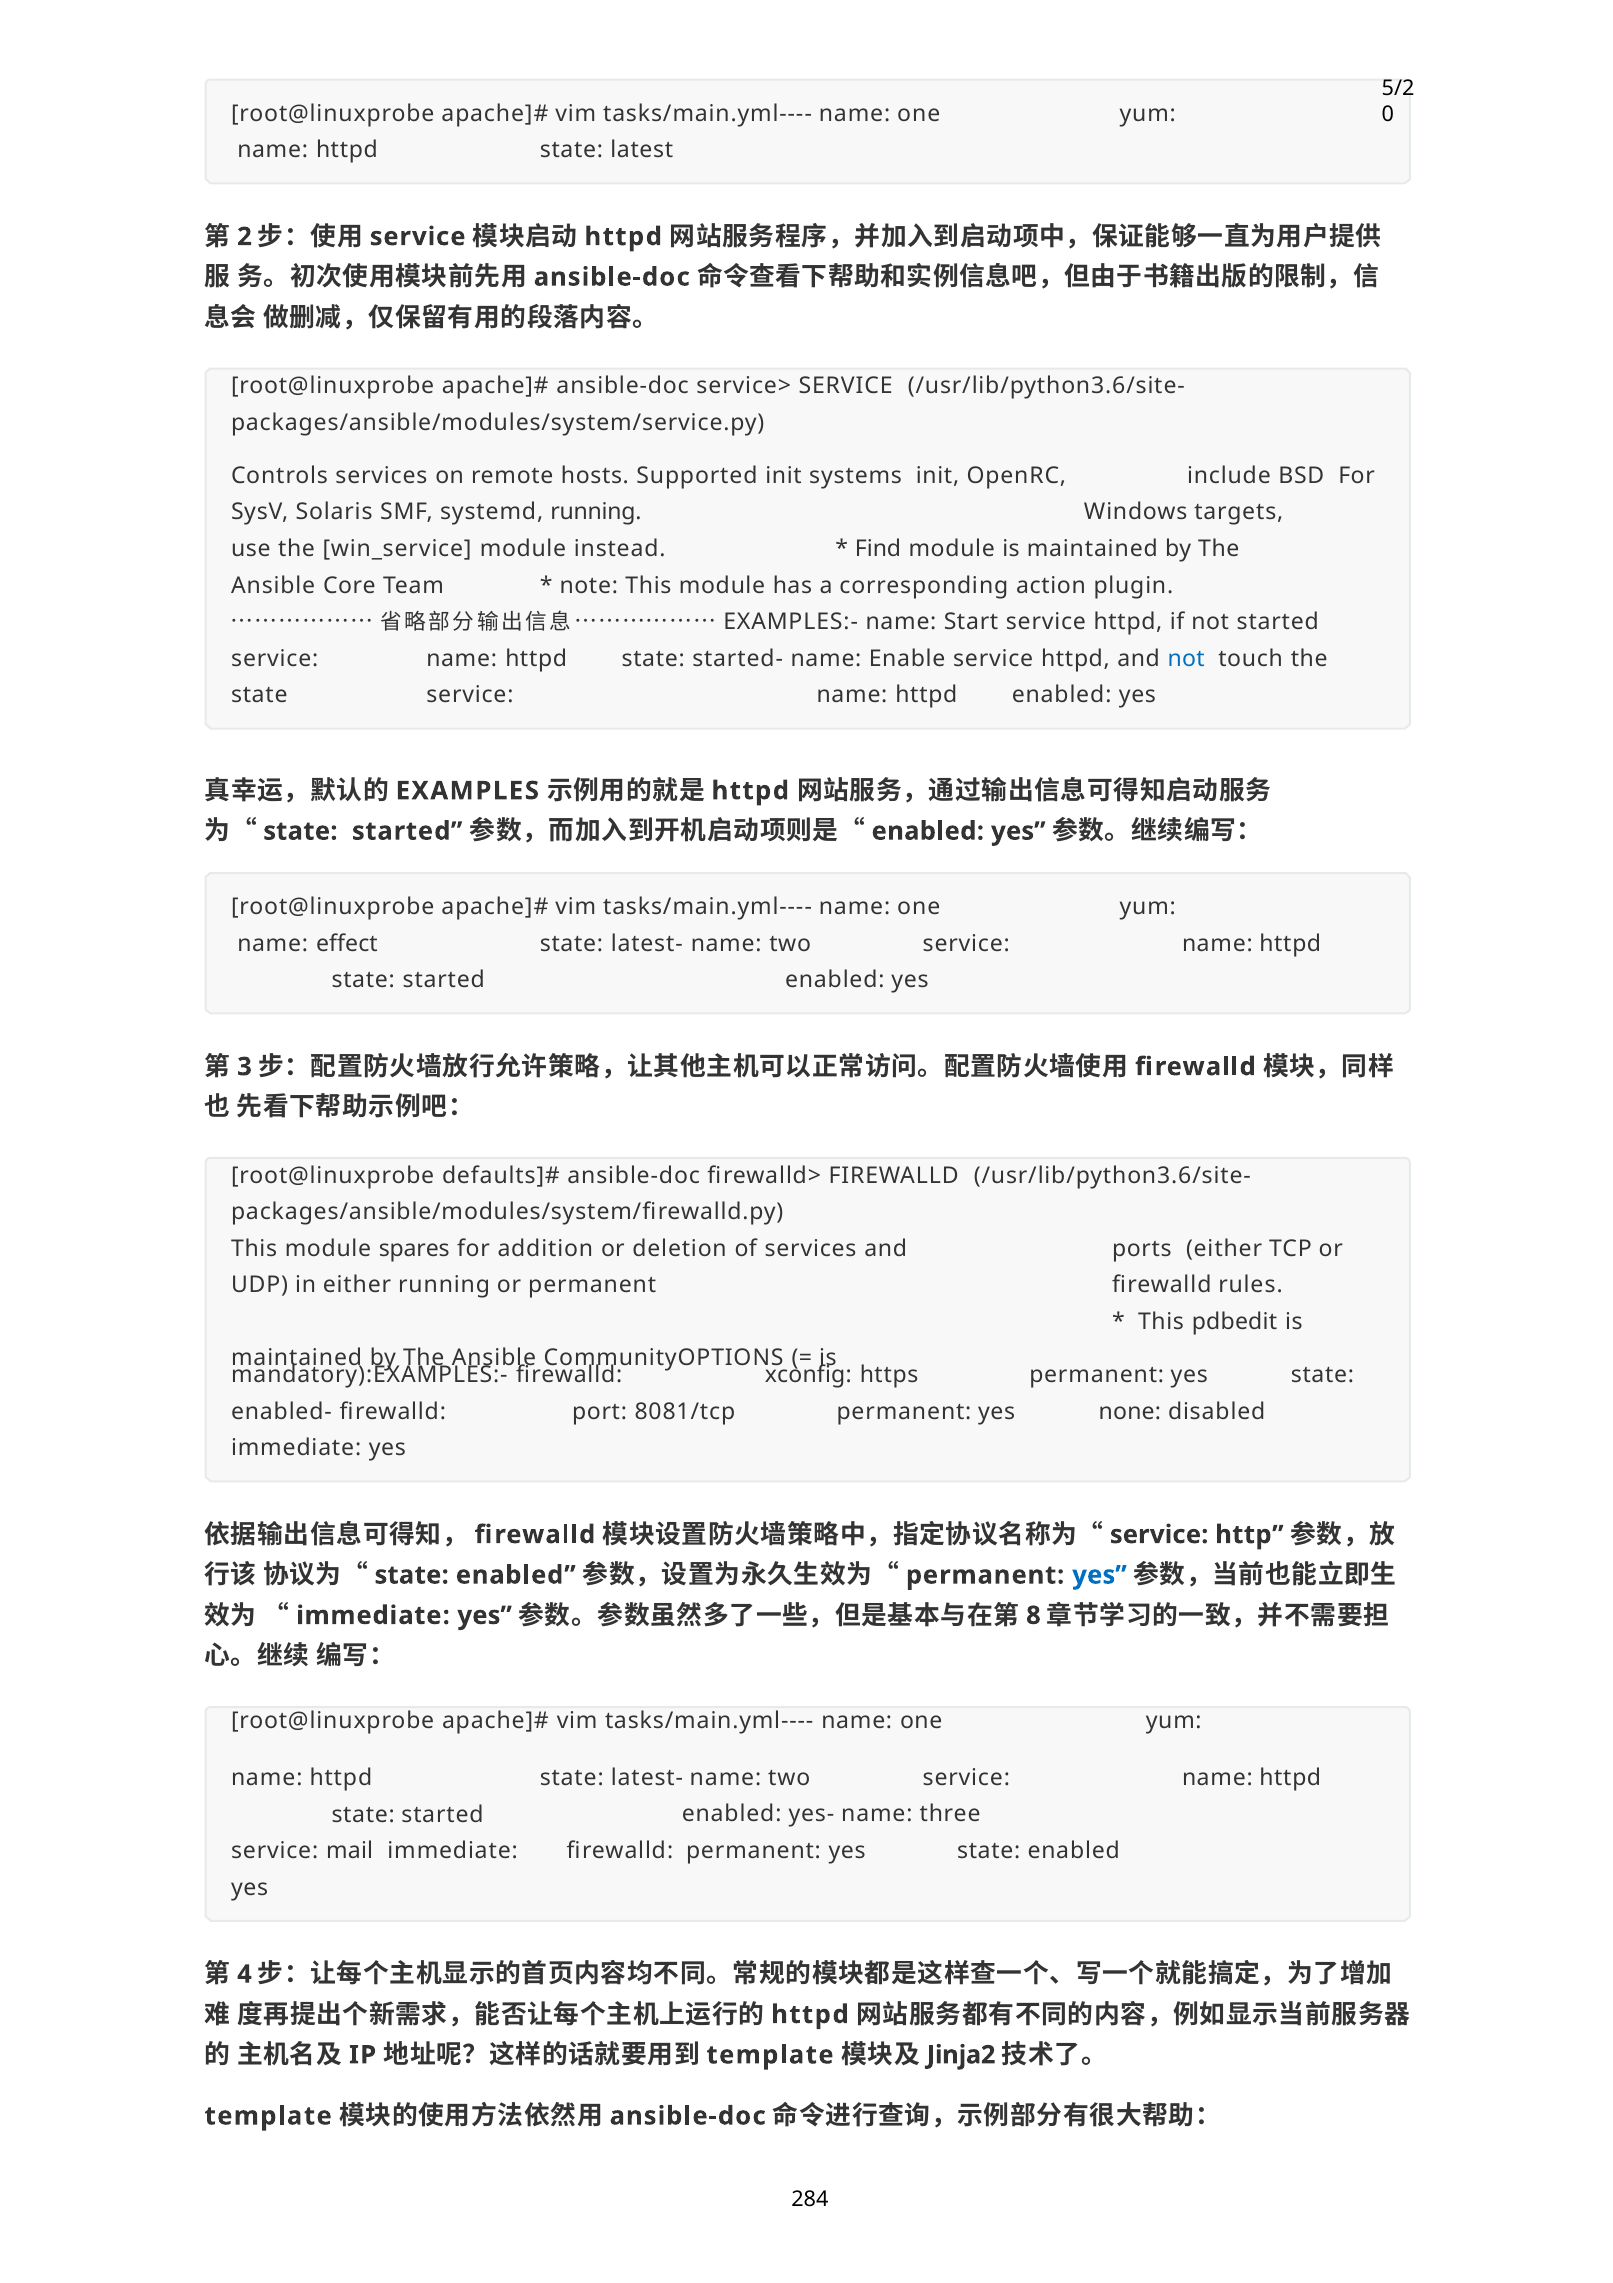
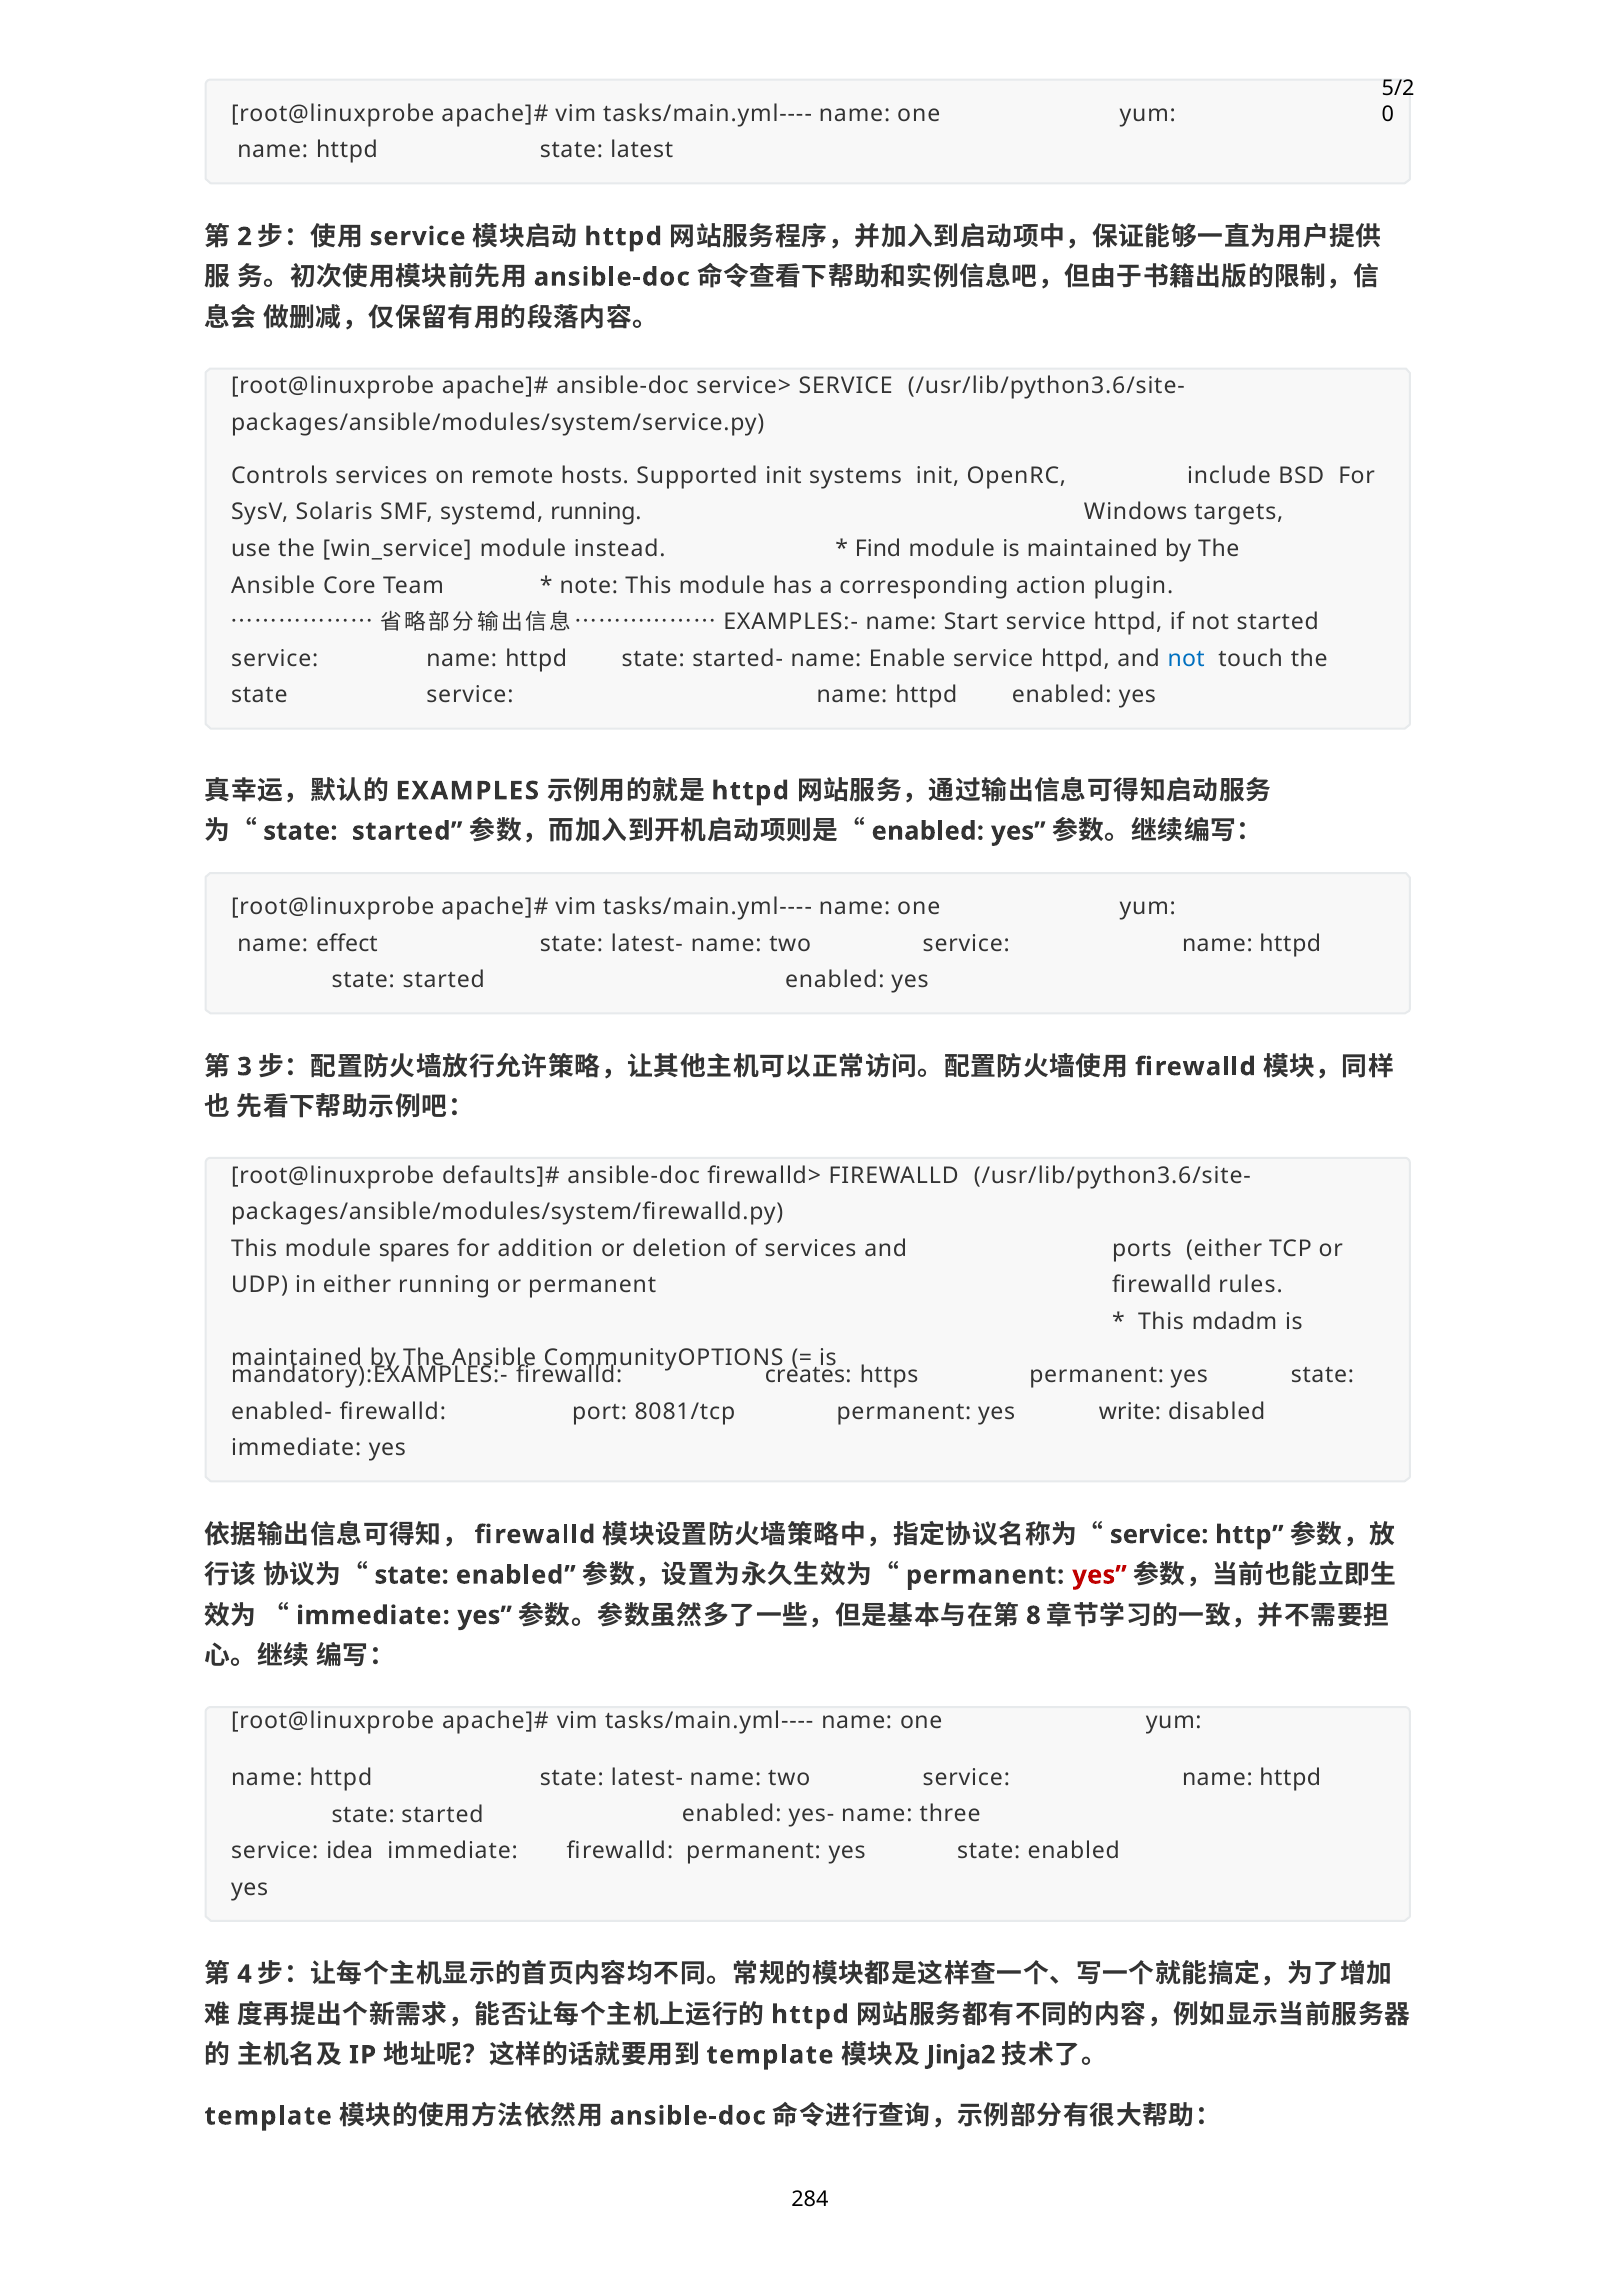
pdbedit: pdbedit -> mdadm (1234, 1322)
xconfig: xconfig -> creates (808, 1375)
none: none -> write (1130, 1412)
yes colour: blue -> red (1099, 1575)
mail: mail -> idea (350, 1851)
